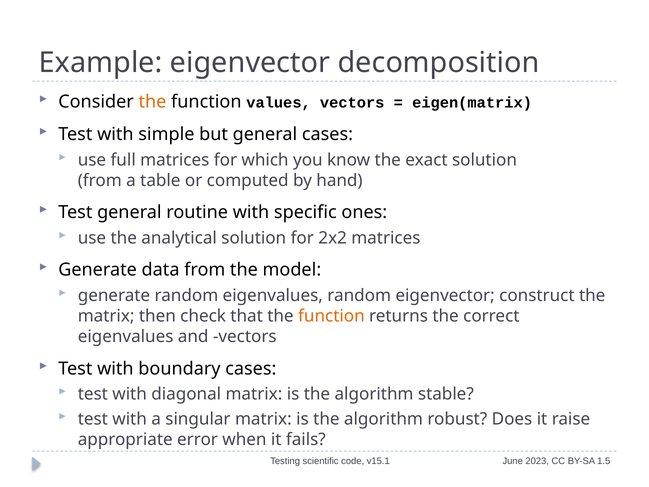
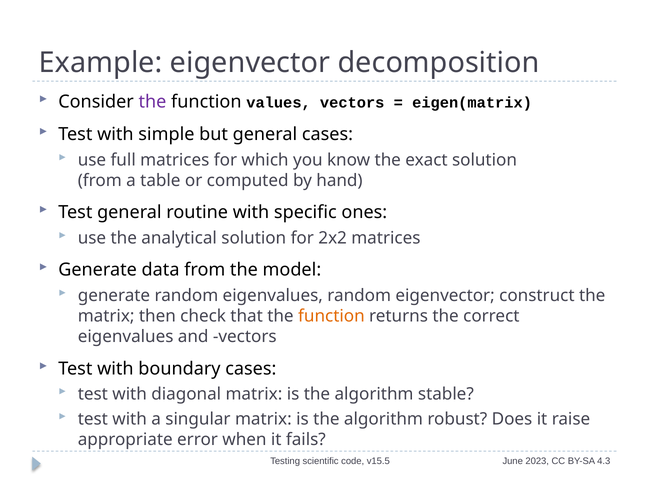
the colour: orange -> purple (152, 102)
v15.1: v15.1 -> v15.5 (378, 461)
1.5: 1.5 -> 4.3 (604, 461)
